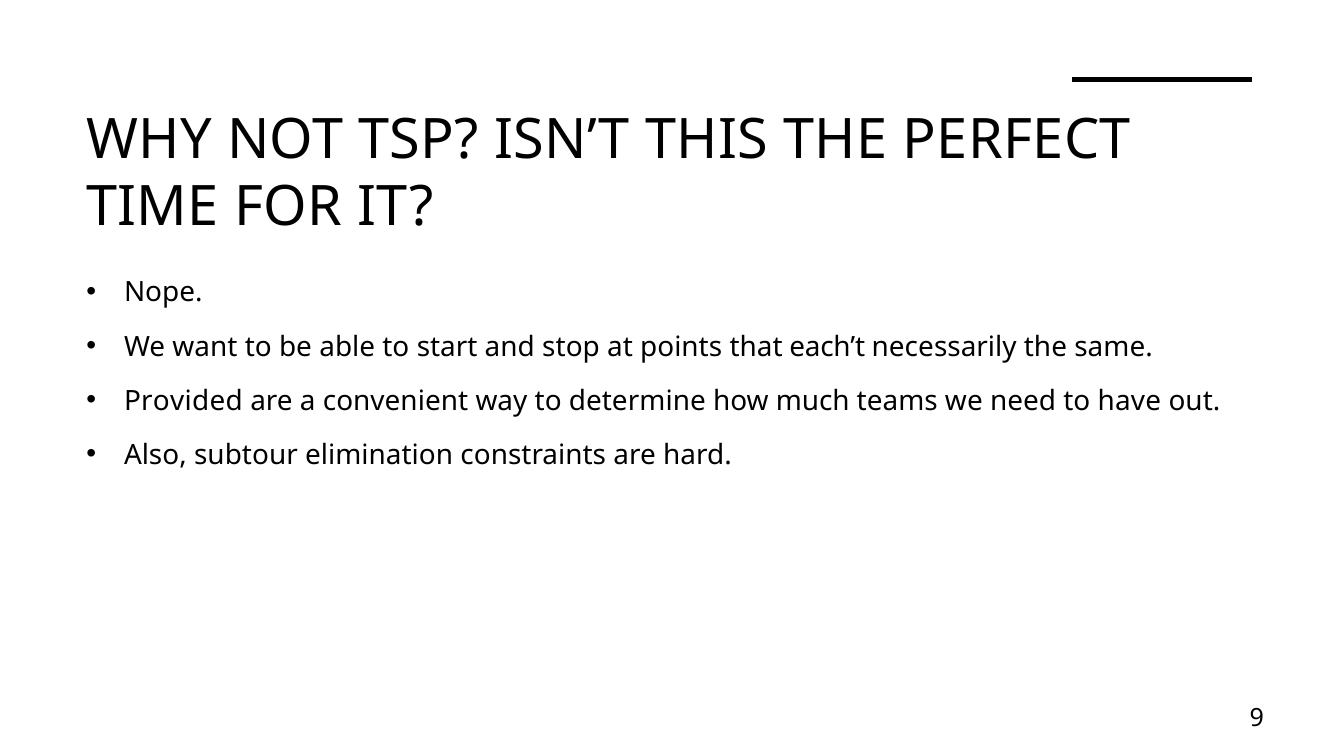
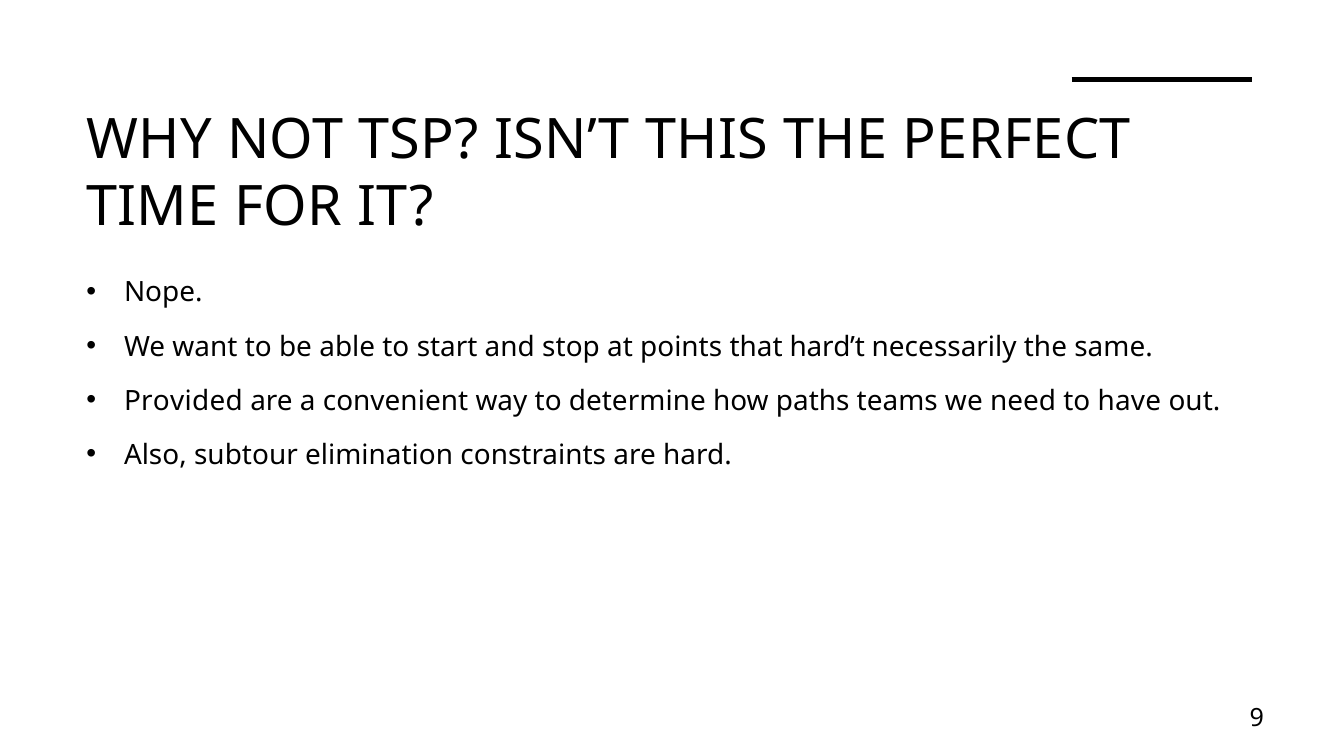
each’t: each’t -> hard’t (827, 347)
much: much -> paths (813, 401)
